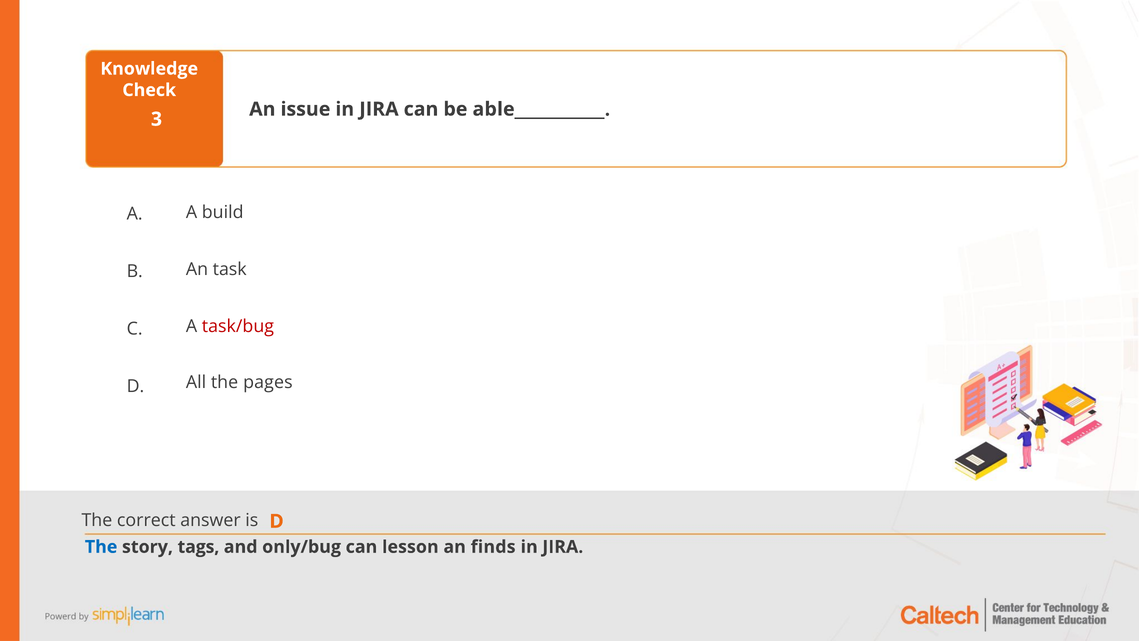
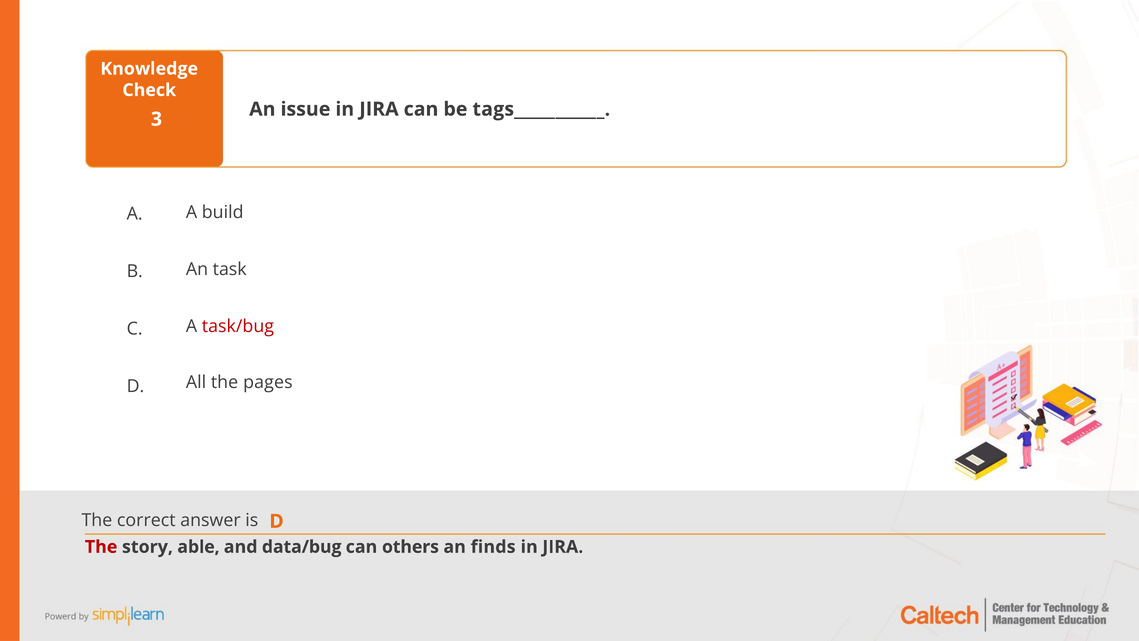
able___________: able___________ -> tags___________ (541, 109)
The colour: blue -> red (101, 547)
tags: tags -> able (198, 547)
only/bug: only/bug -> data/bug (302, 547)
lesson: lesson -> others (410, 547)
